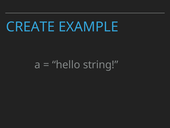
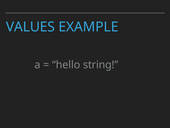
CREATE: CREATE -> VALUES (30, 27)
